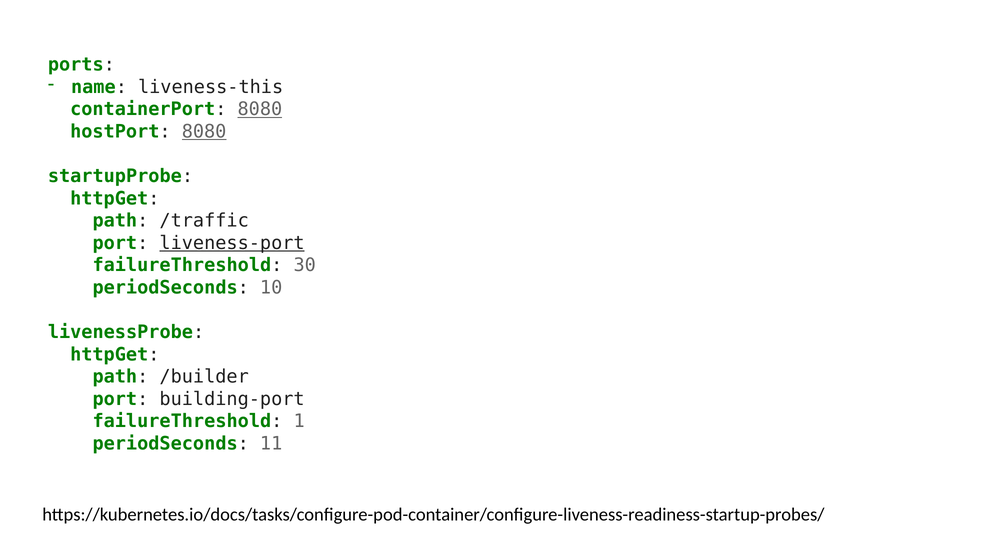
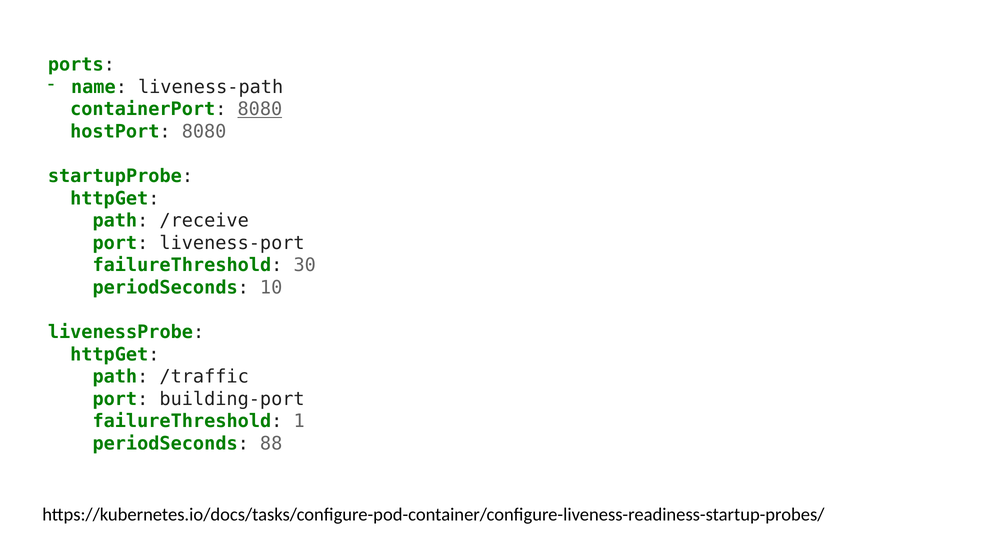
liveness-this: liveness-this -> liveness-path (211, 87)
8080 underline: present -> none (204, 132)
/traffic: /traffic -> /receive (204, 221)
liveness-port underline: present -> none (232, 243)
/builder: /builder -> /traffic (204, 377)
11: 11 -> 88 (271, 443)
